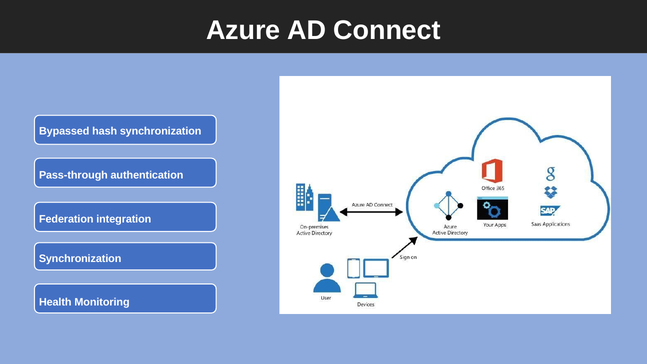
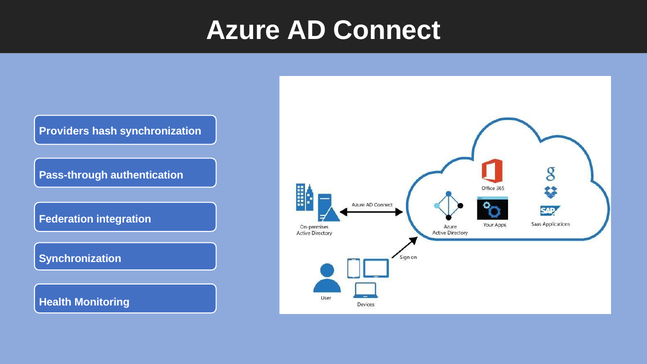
Bypassed: Bypassed -> Providers (64, 131)
